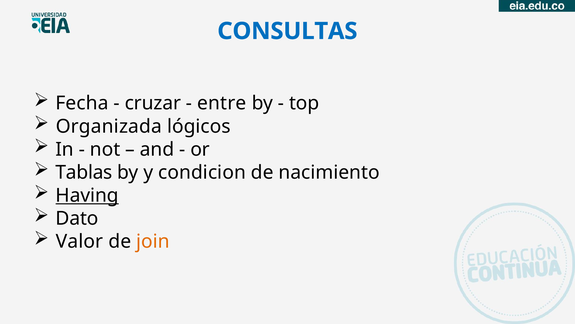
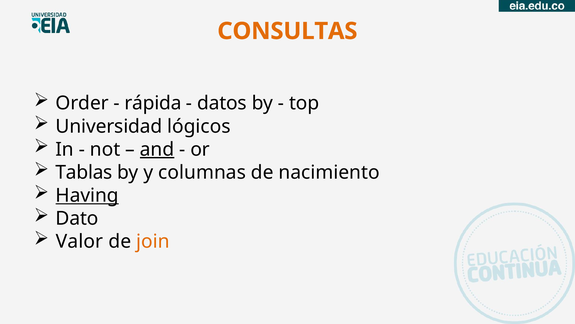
CONSULTAS colour: blue -> orange (287, 31)
Fecha: Fecha -> Order (82, 103)
cruzar: cruzar -> rápida (153, 103)
entre: entre -> datos (222, 103)
Organizada: Organizada -> Universidad (109, 126)
and underline: none -> present (157, 149)
condicion: condicion -> columnas (202, 172)
